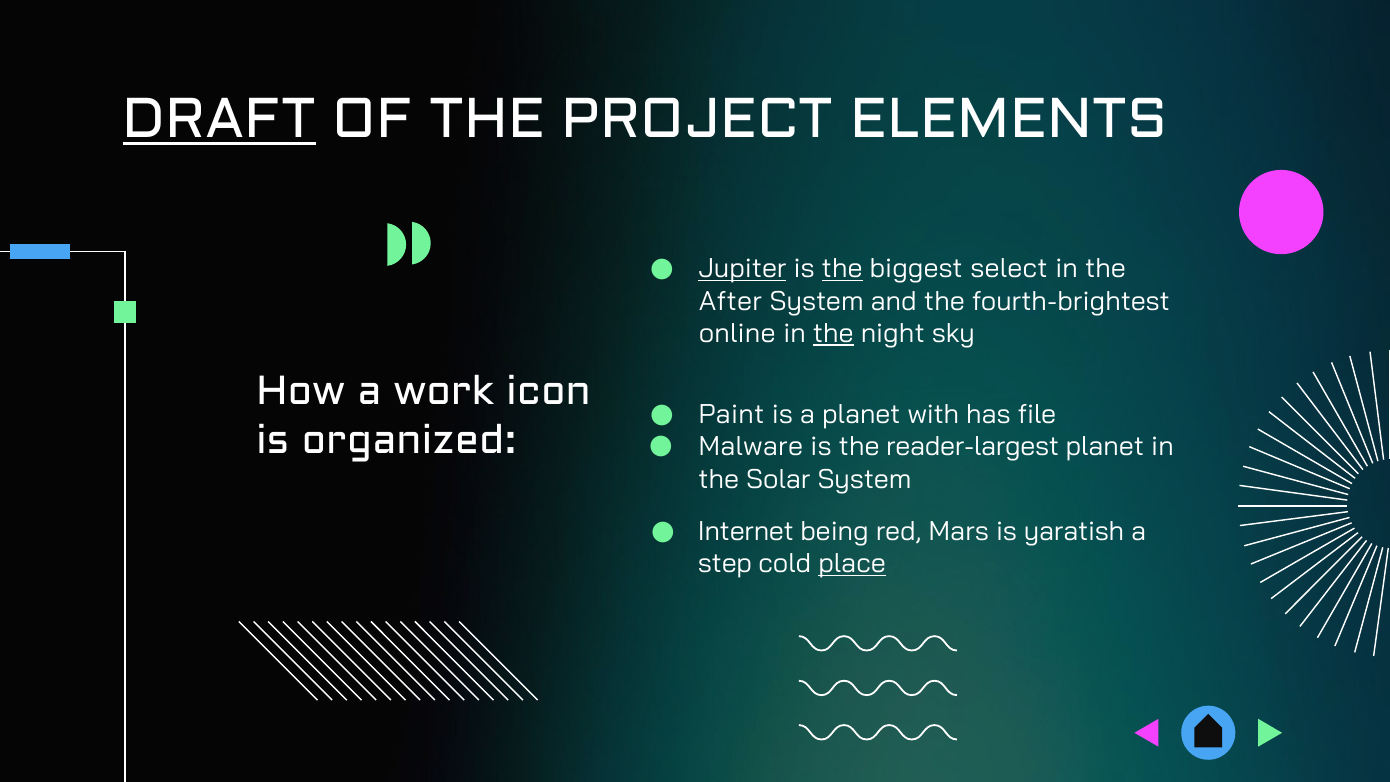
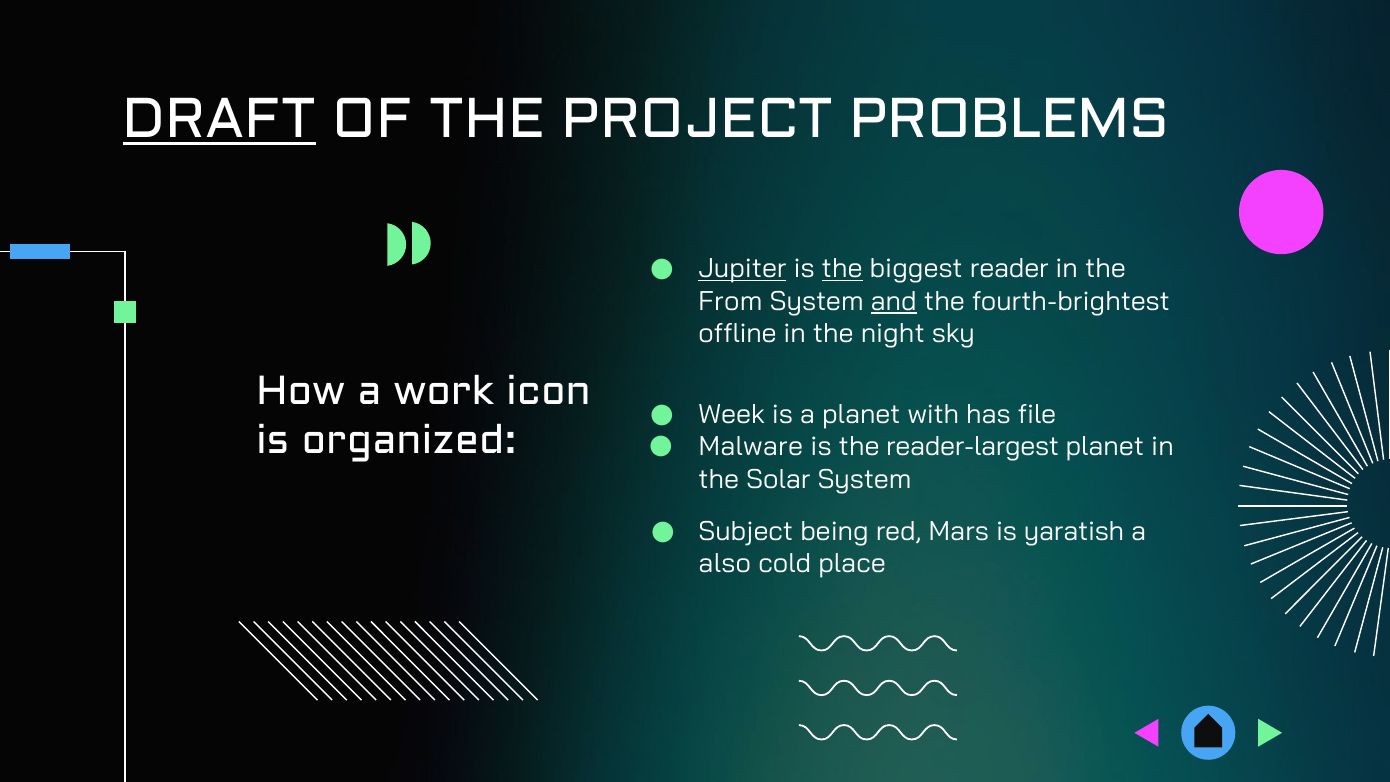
ELEMENTS: ELEMENTS -> PROBLEMS (1009, 119)
select: select -> reader (1009, 269)
After: After -> From (730, 301)
and underline: none -> present (894, 301)
online: online -> offline (737, 334)
the underline: present -> none (833, 334)
Paint: Paint -> Week (732, 415)
Internet: Internet -> Subject (746, 531)
step: step -> also (725, 564)
place underline: present -> none (852, 564)
